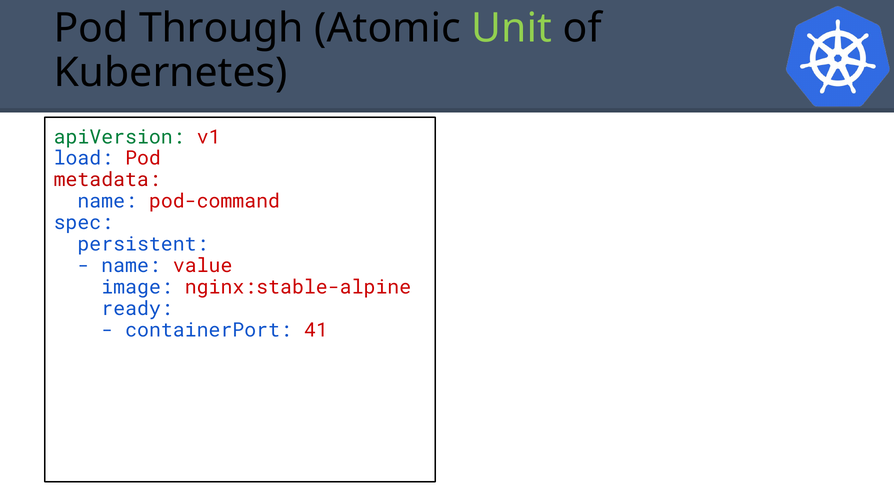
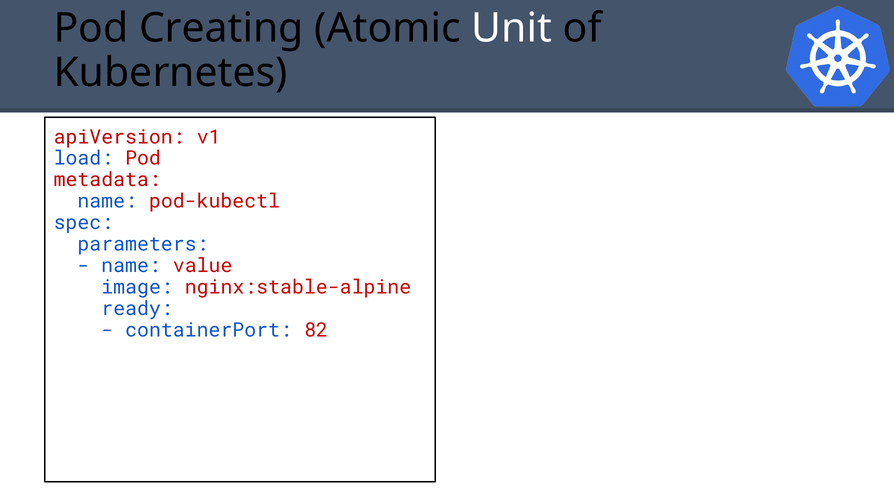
Through: Through -> Creating (221, 28)
Unit colour: light green -> white (512, 28)
apiVersion colour: green -> red (119, 137)
pod-command: pod-command -> pod-kubectl (214, 201)
persistent: persistent -> parameters (143, 244)
41: 41 -> 82 (316, 330)
